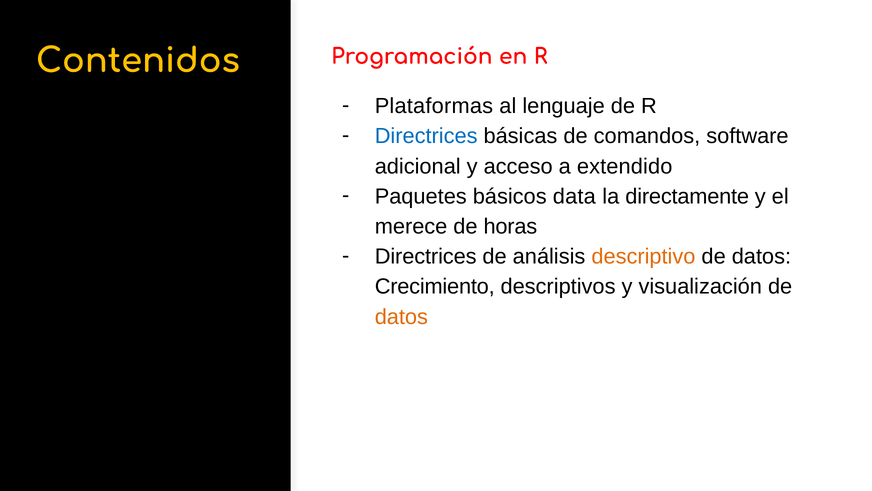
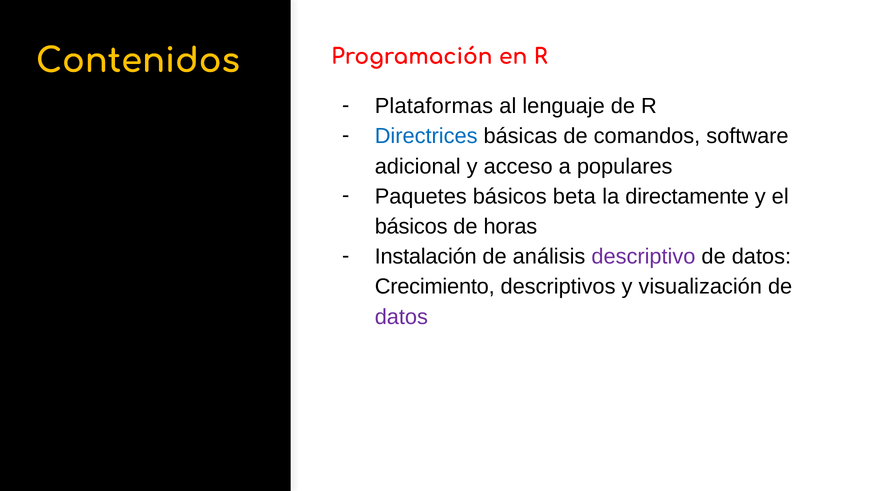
extendido: extendido -> populares (625, 166)
data: data -> beta (574, 196)
merece: merece -> básicos (411, 226)
Directrices: Directrices -> Instalación (426, 256)
descriptivo colour: orange -> purple (643, 256)
datos colour: orange -> purple (401, 317)
